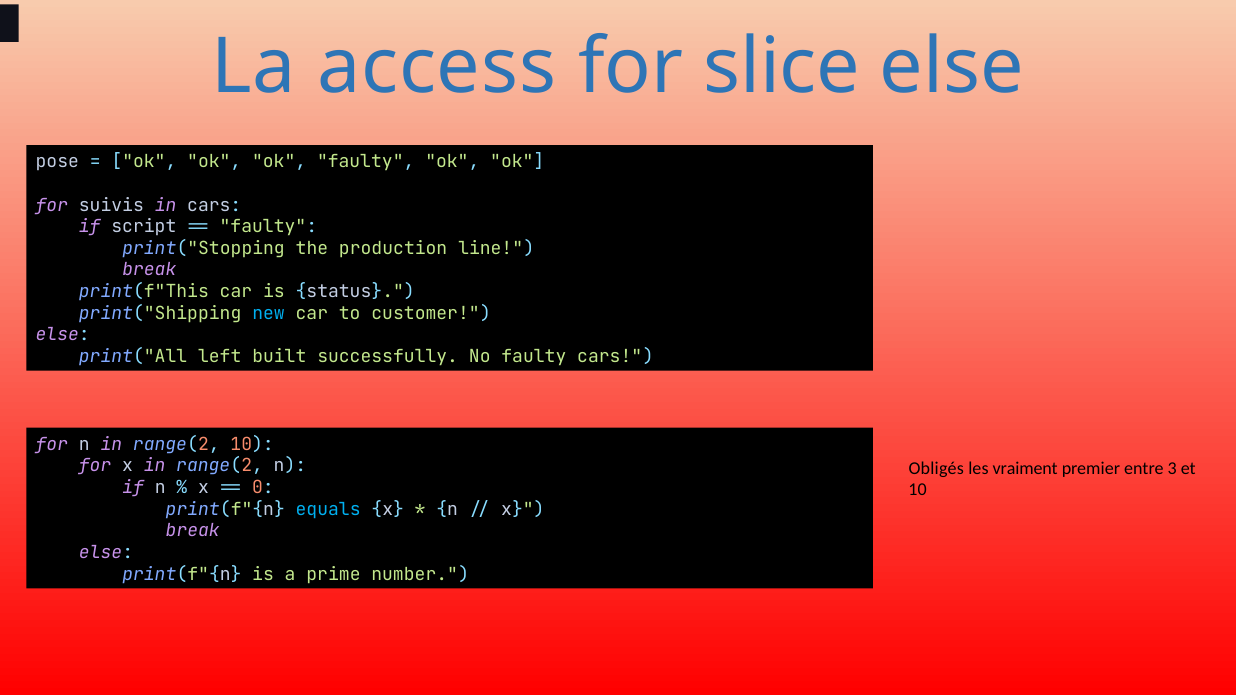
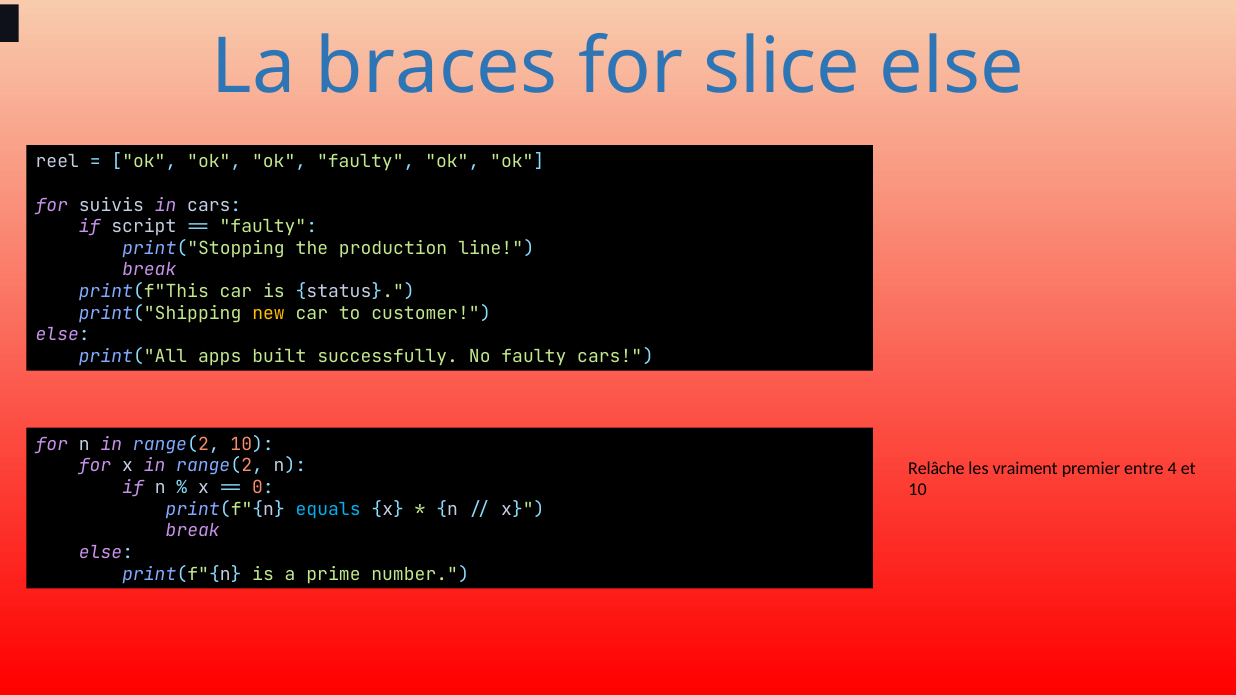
access: access -> braces (437, 67)
pose: pose -> reel (57, 162)
new colour: light blue -> yellow (269, 313)
left: left -> apps (220, 357)
Obligés: Obligés -> Relâche (936, 469)
3: 3 -> 4 (1172, 469)
